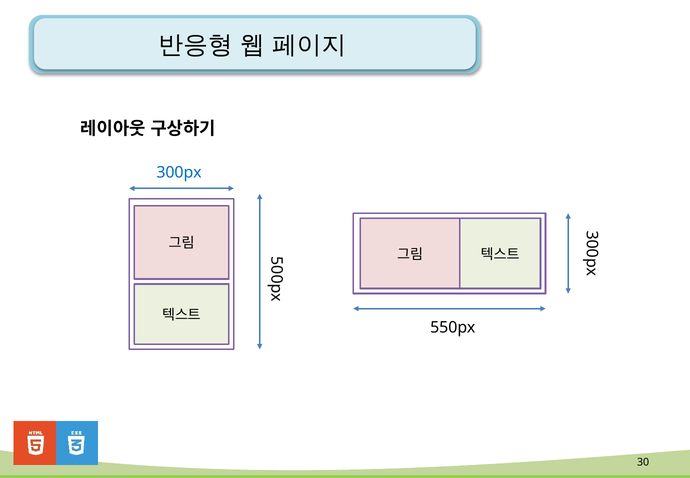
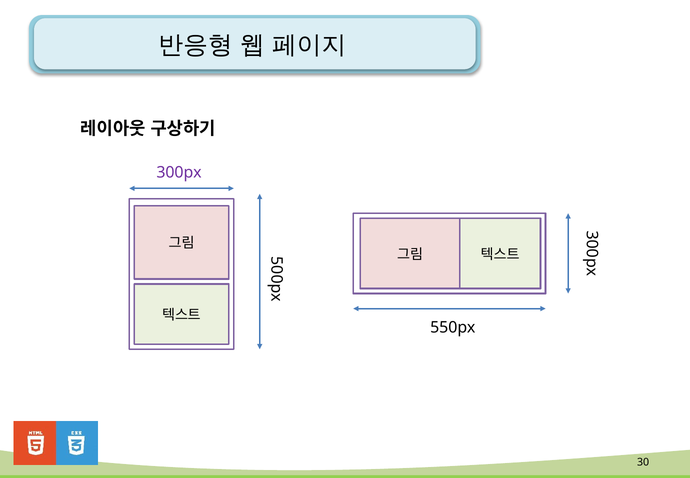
300px colour: blue -> purple (179, 172)
